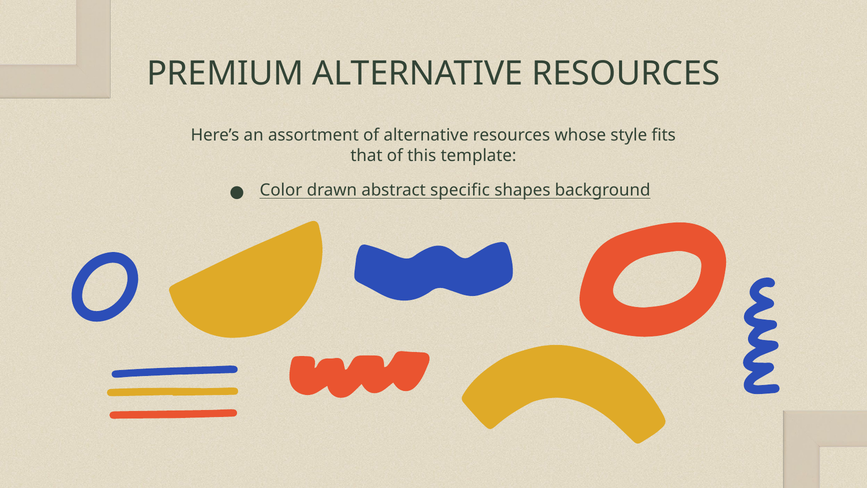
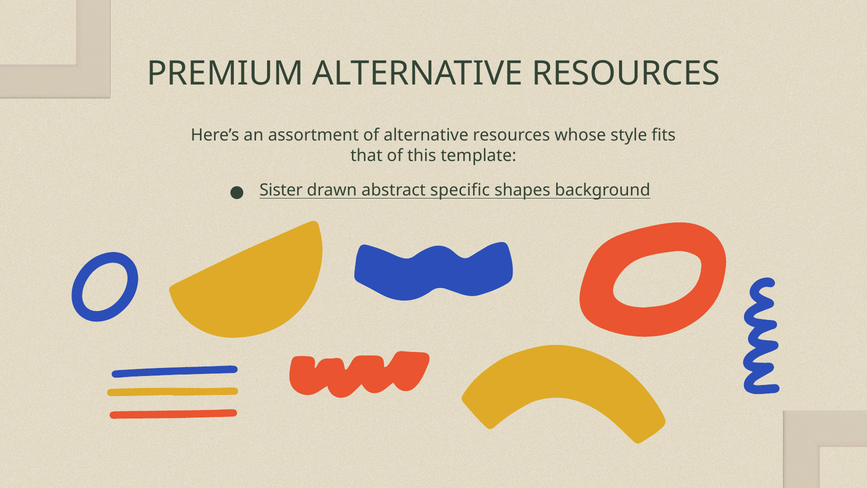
Color: Color -> Sister (281, 190)
